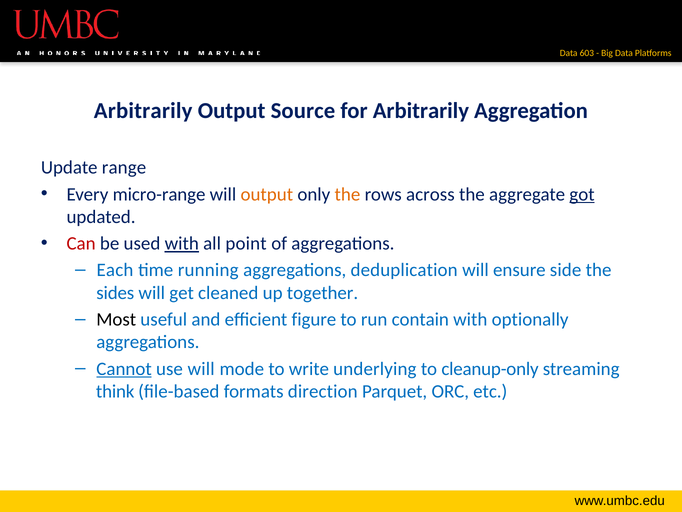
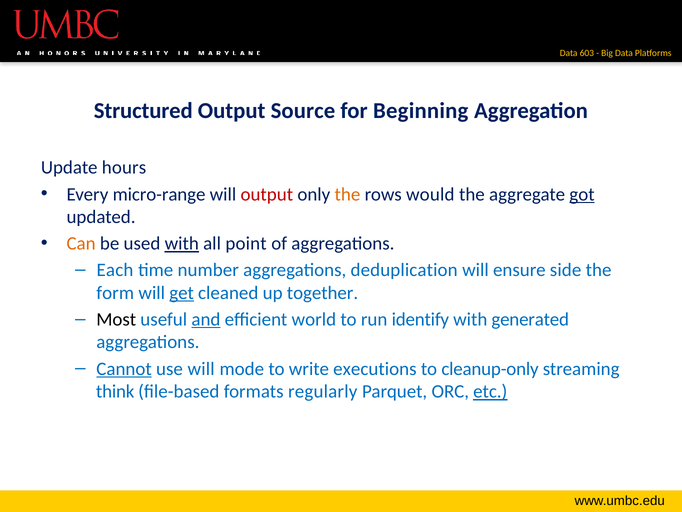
Arbitrarily: Arbitrarily -> Structured (143, 110)
for Arbitrarily: Arbitrarily -> Beginning (421, 110)
range: range -> hours (124, 168)
output colour: orange -> red (267, 194)
across: across -> would (430, 194)
Can colour: red -> orange (81, 243)
running: running -> number (208, 270)
sides: sides -> form (115, 293)
get underline: none -> present (182, 293)
and underline: none -> present (206, 319)
figure: figure -> world (314, 319)
contain: contain -> identify (420, 319)
optionally: optionally -> generated (530, 319)
underlying: underlying -> executions (375, 368)
direction: direction -> regularly (323, 391)
etc underline: none -> present (490, 391)
